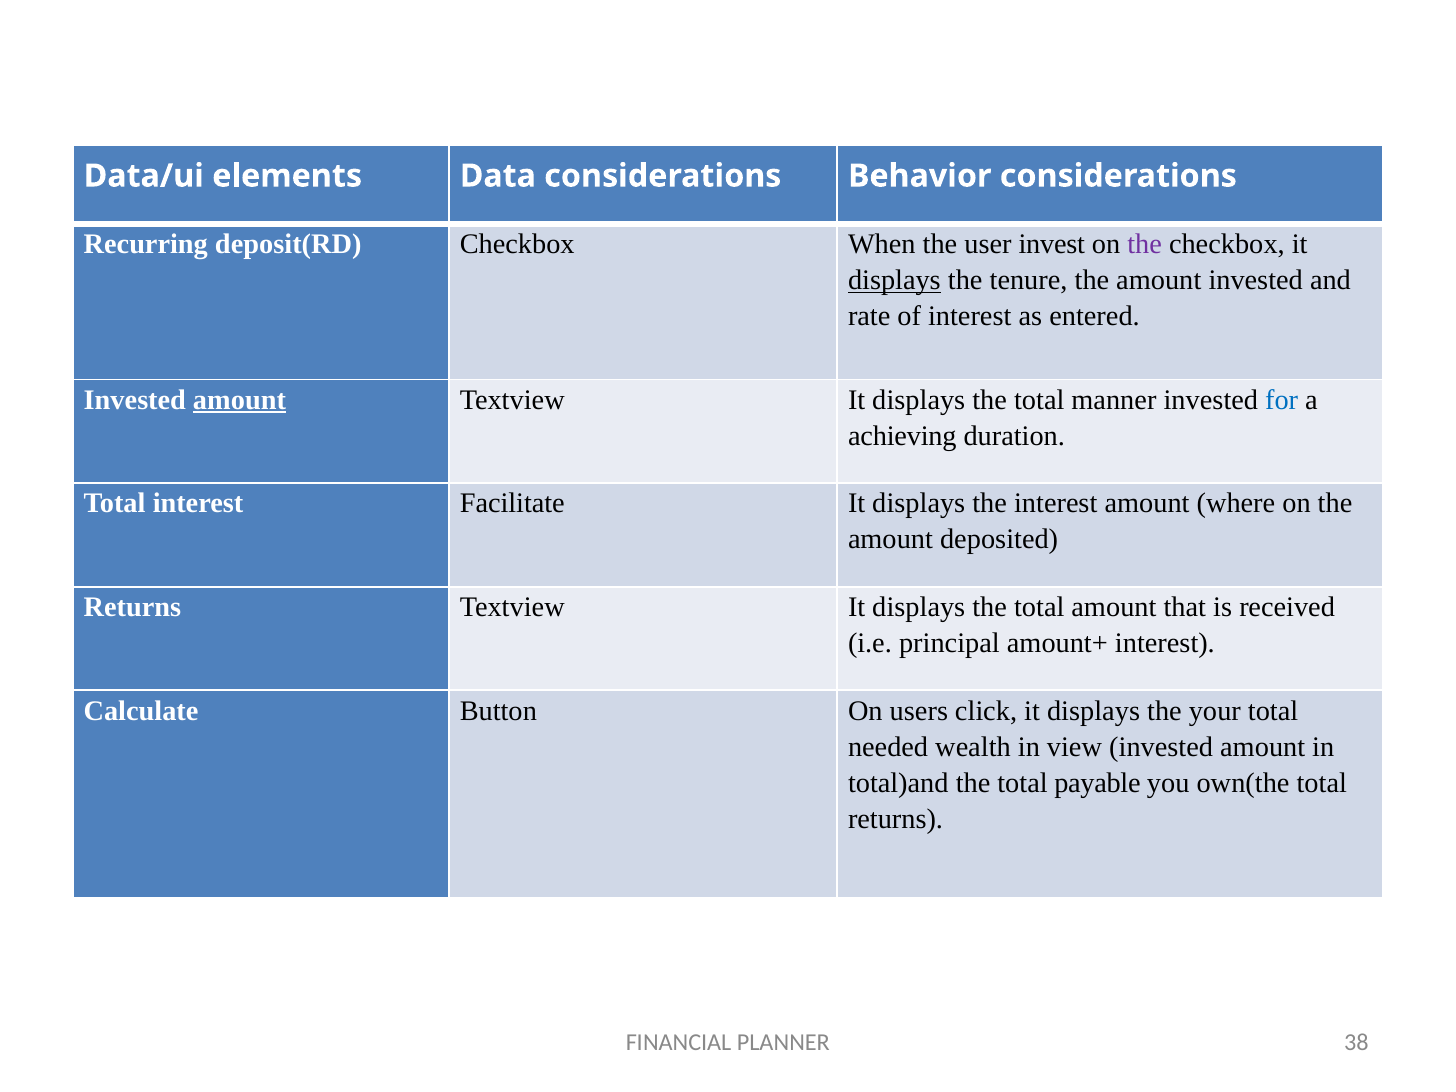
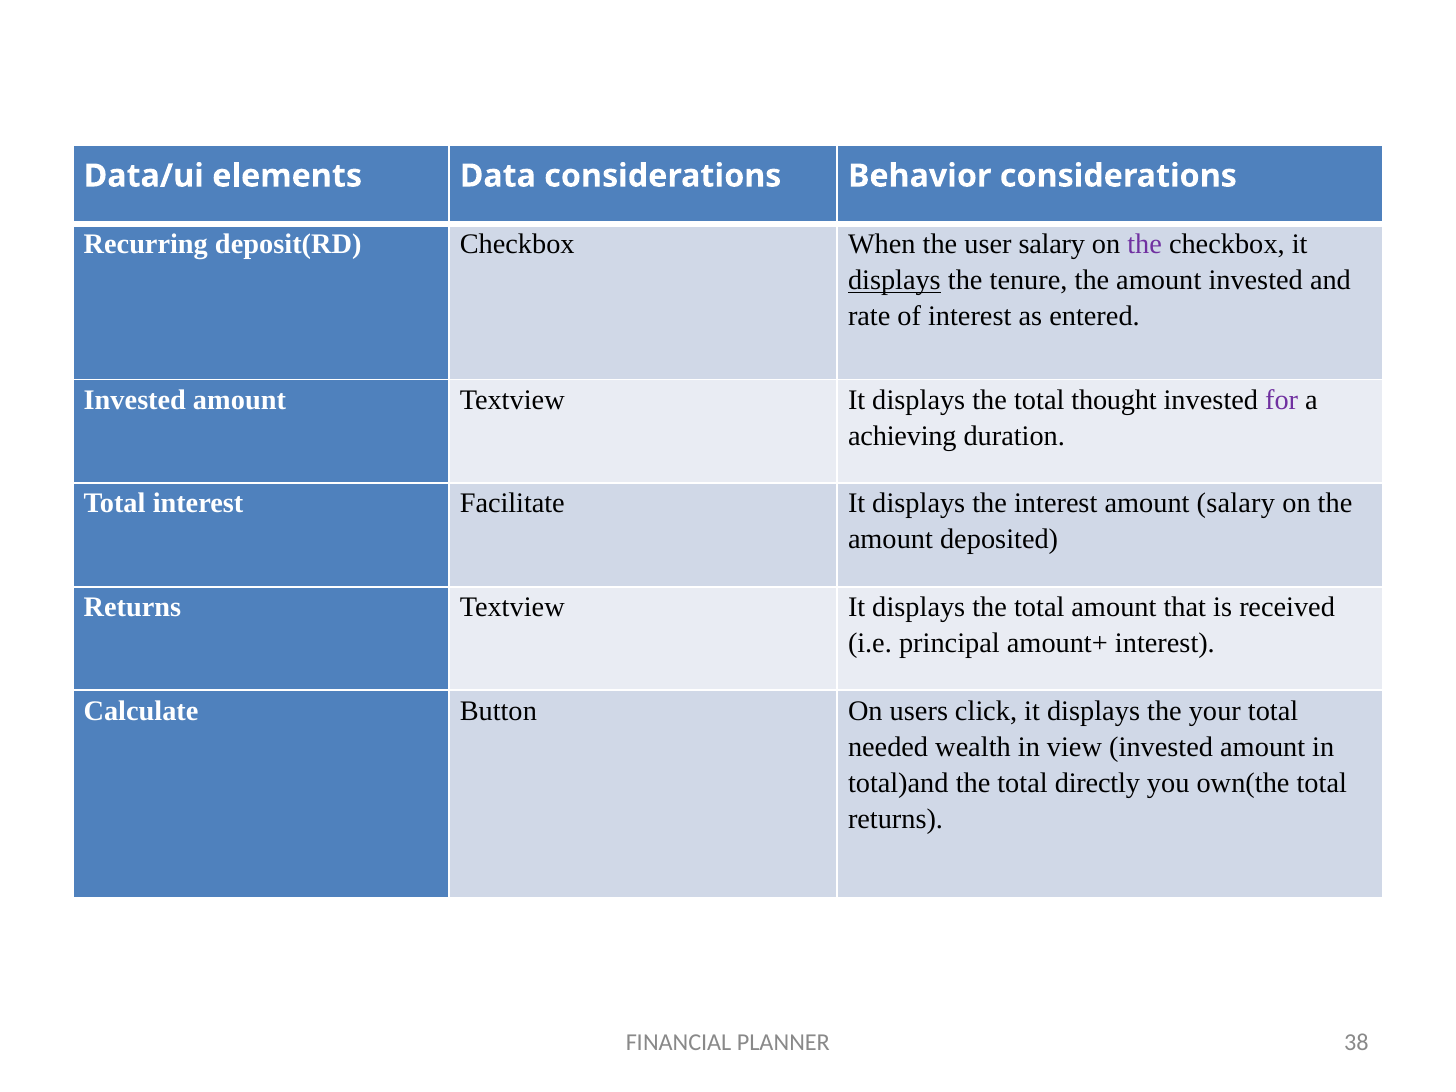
user invest: invest -> salary (1052, 244)
amount underline: present -> none (239, 400)
manner: manner -> thought (1114, 400)
for colour: blue -> purple (1282, 400)
amount where: where -> salary (1236, 504)
payable: payable -> directly (1097, 783)
